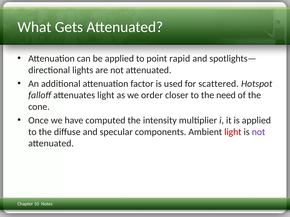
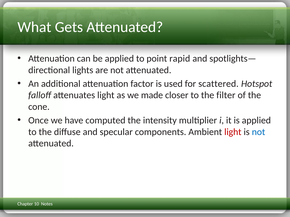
order: order -> made (152, 95)
need: need -> filter (226, 95)
not colour: purple -> blue (259, 132)
